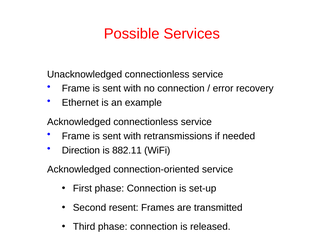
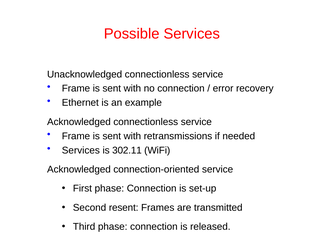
Direction: Direction -> Services (81, 150)
882.11: 882.11 -> 302.11 (127, 150)
